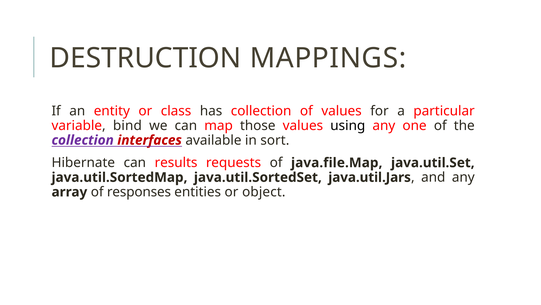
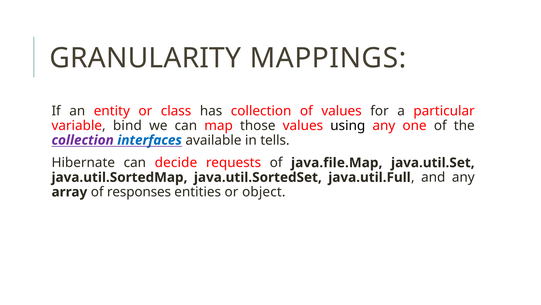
DESTRUCTION: DESTRUCTION -> GRANULARITY (145, 58)
interfaces colour: red -> blue (150, 140)
sort: sort -> tells (275, 140)
results: results -> decide (176, 162)
java.util.Jars: java.util.Jars -> java.util.Full (370, 177)
